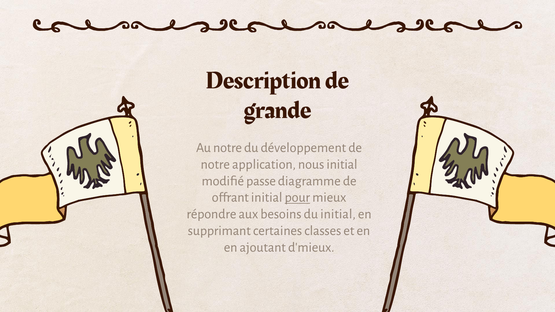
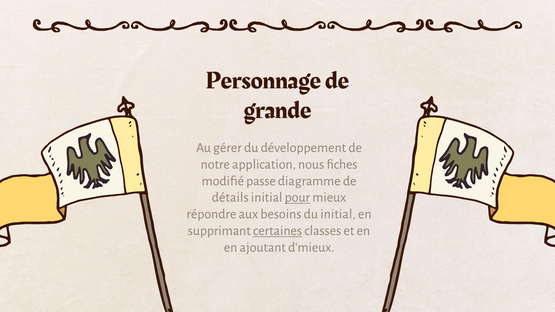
Description: Description -> Personnage (263, 81)
Au notre: notre -> gérer (227, 148)
nous initial: initial -> fiches (342, 164)
offrant: offrant -> détails (230, 198)
certaines underline: none -> present (278, 231)
